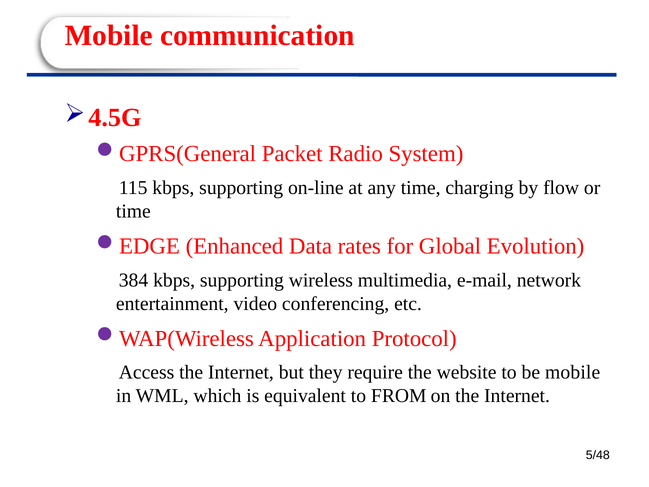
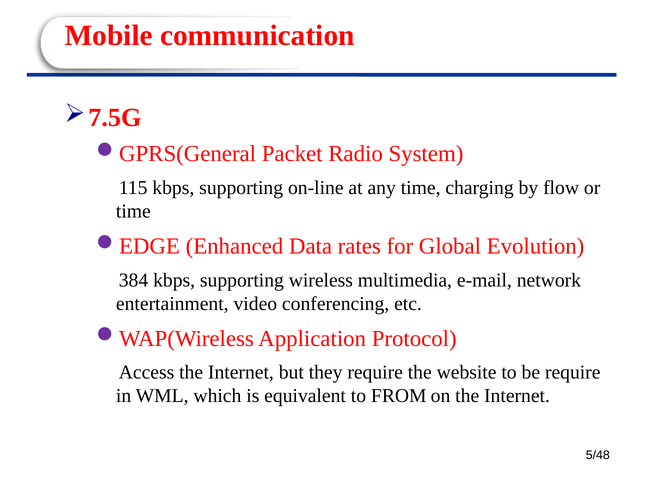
4.5G: 4.5G -> 7.5G (115, 118)
be mobile: mobile -> require (573, 372)
